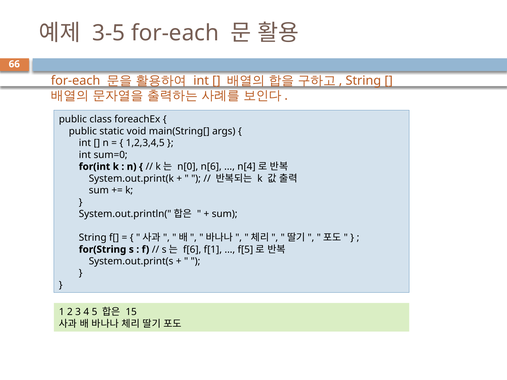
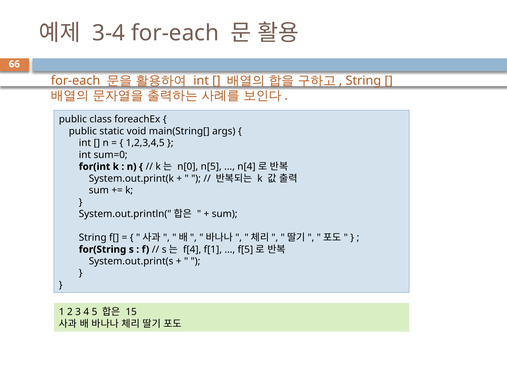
3-5: 3-5 -> 3-4 (109, 33)
n[6: n[6 -> n[5 (211, 167)
f[6: f[6 -> f[4 (192, 250)
